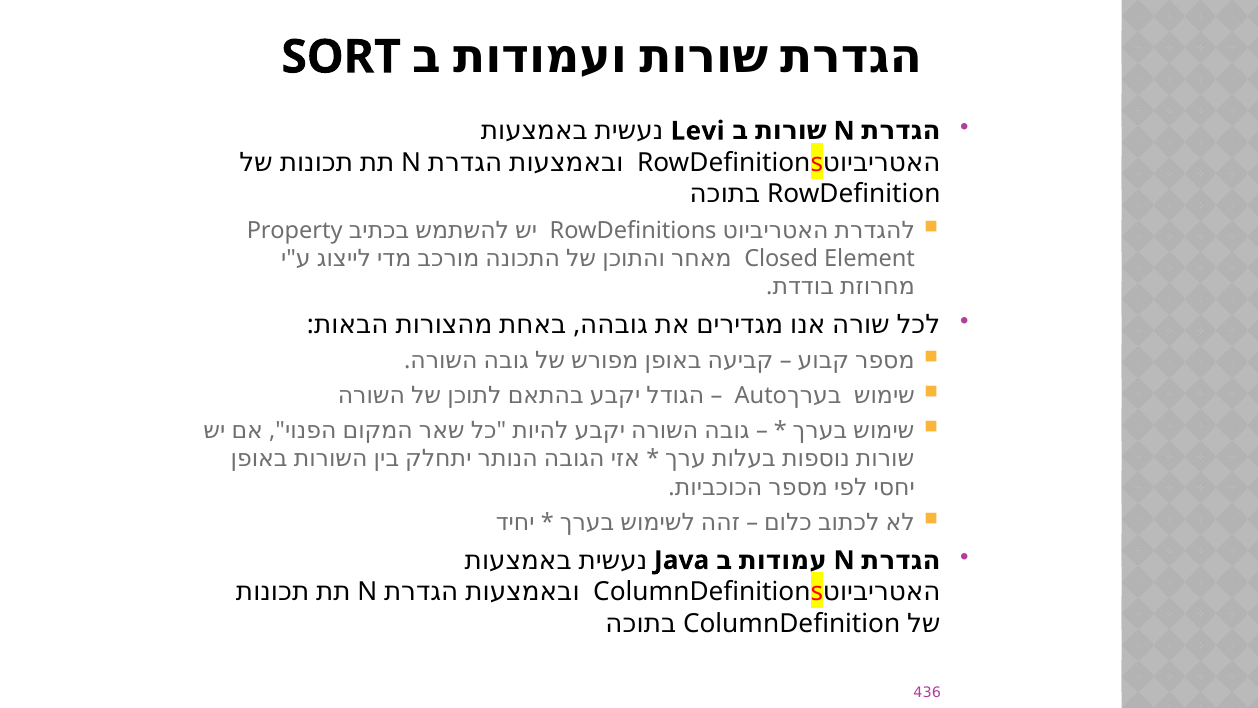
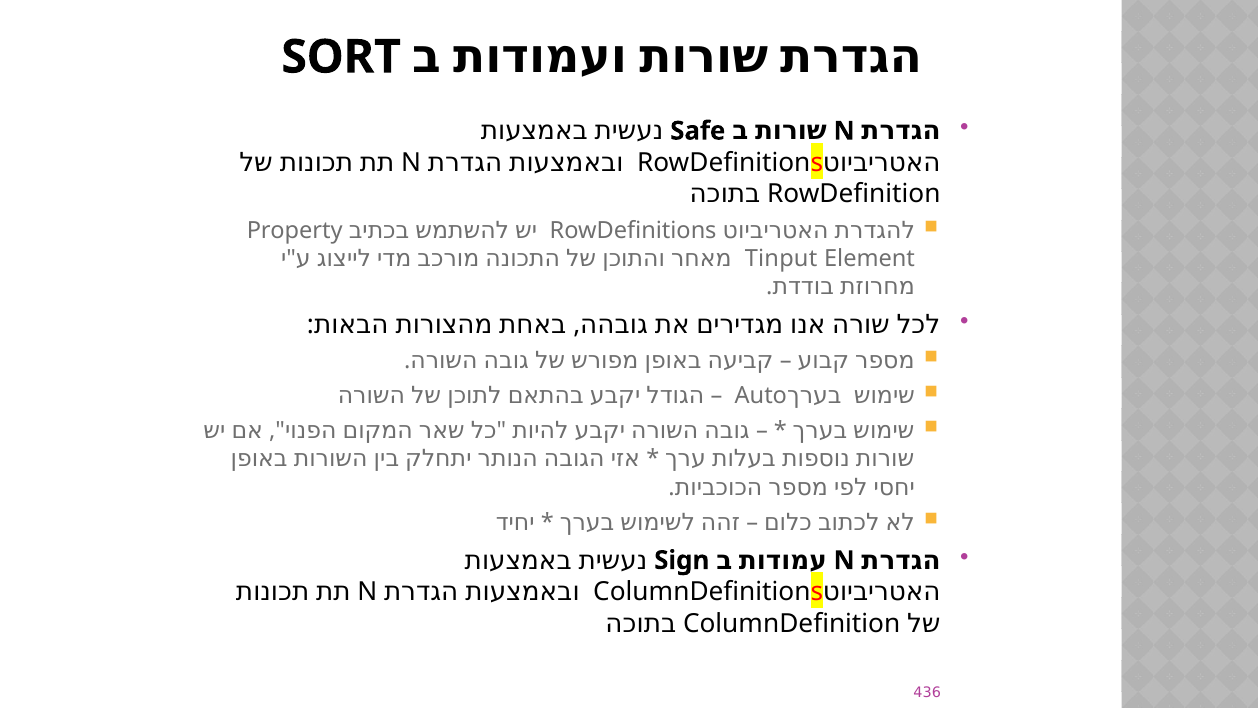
Levi: Levi -> Safe (698, 131)
Closed: Closed -> Tinput (781, 258)
Java: Java -> Sign (682, 560)
